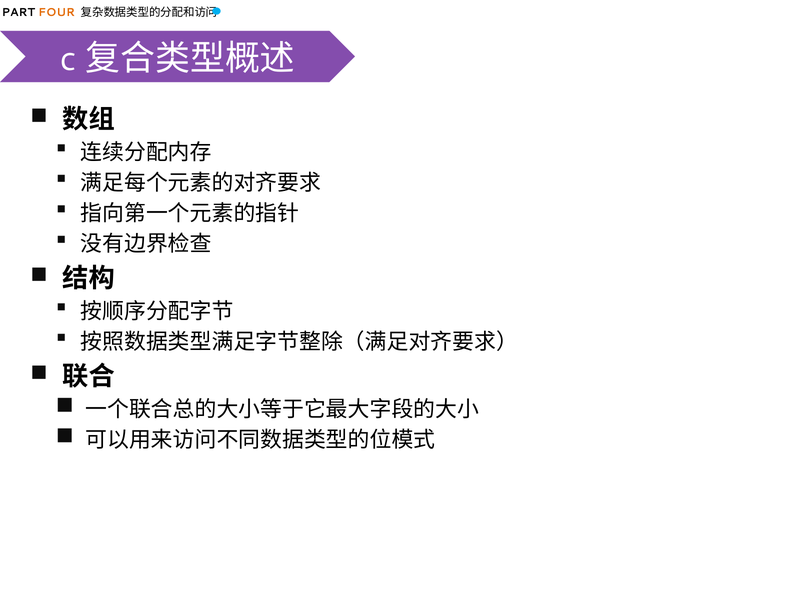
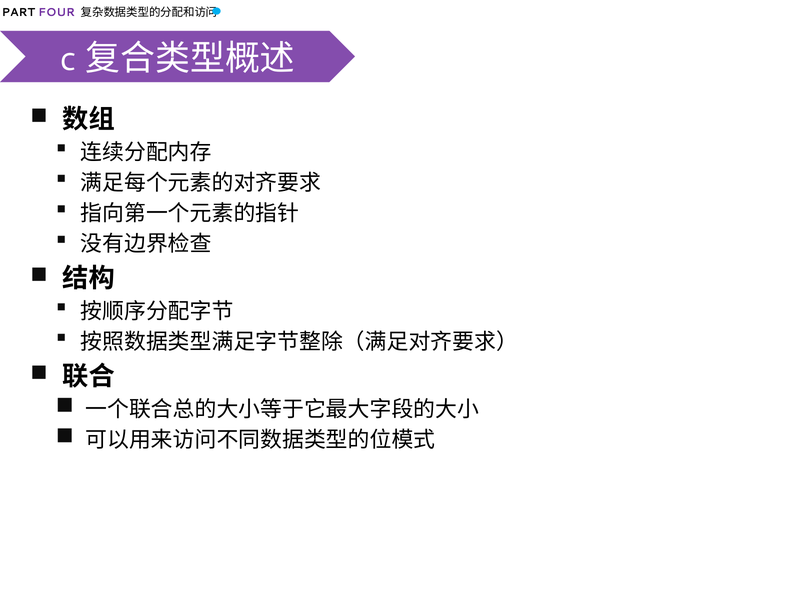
FOUR colour: orange -> purple (57, 13)
